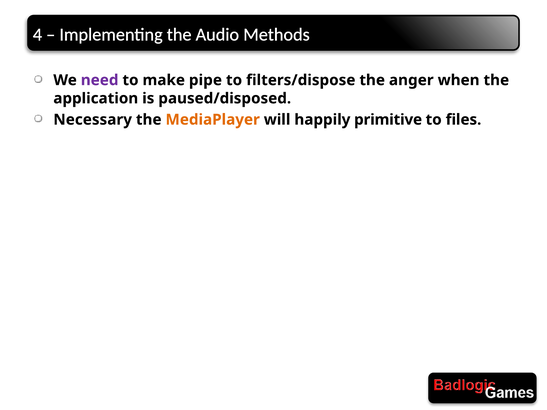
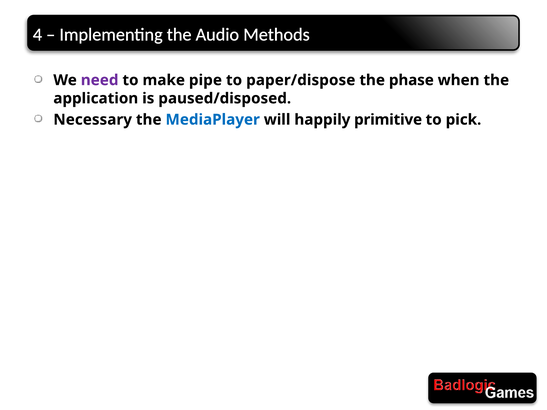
filters/dispose: filters/dispose -> paper/dispose (301, 80)
anger: anger -> phase (411, 80)
MediaPlayer colour: orange -> blue (213, 120)
files: files -> pick (464, 120)
